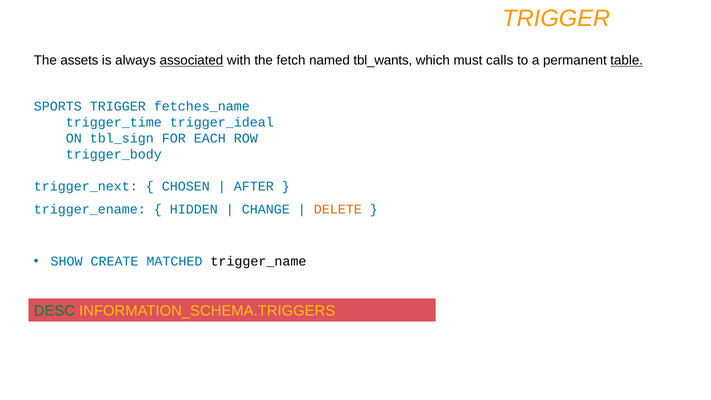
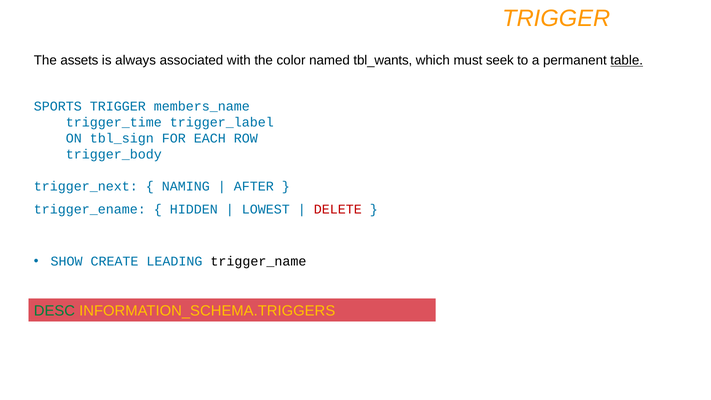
associated underline: present -> none (191, 60)
fetch: fetch -> color (291, 60)
calls: calls -> seek (500, 60)
fetches_name: fetches_name -> members_name (202, 106)
trigger_ideal: trigger_ideal -> trigger_label (222, 122)
CHOSEN: CHOSEN -> NAMING (186, 186)
CHANGE: CHANGE -> LOWEST (266, 209)
DELETE colour: orange -> red (338, 209)
MATCHED: MATCHED -> LEADING (174, 261)
